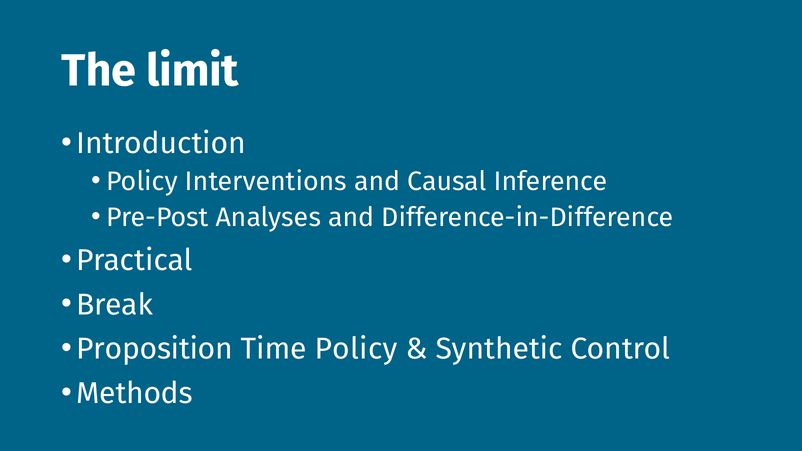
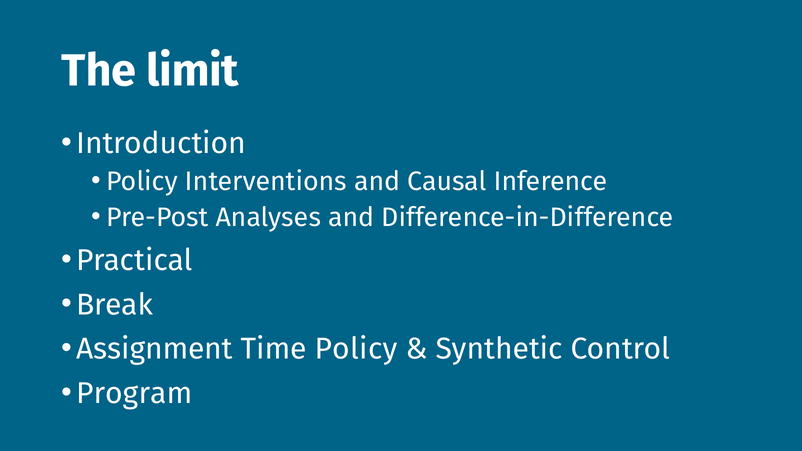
Proposition: Proposition -> Assignment (154, 349)
Methods: Methods -> Program (134, 394)
